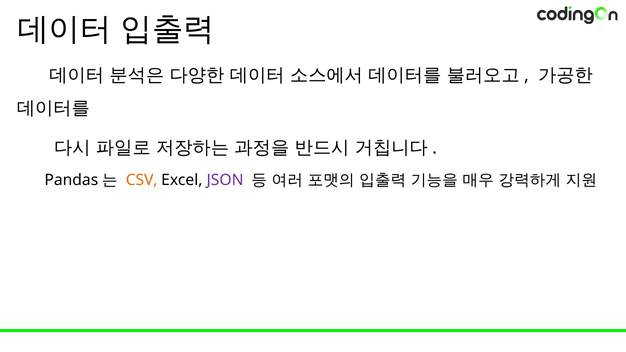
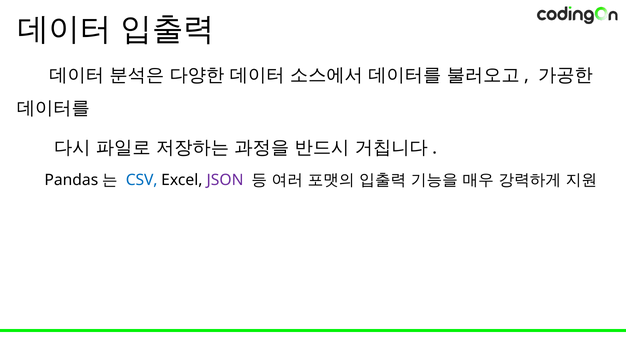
CSV colour: orange -> blue (142, 180)
